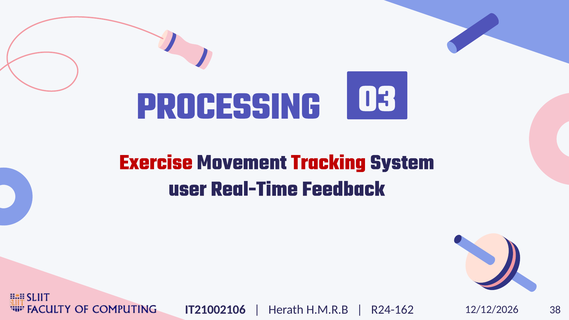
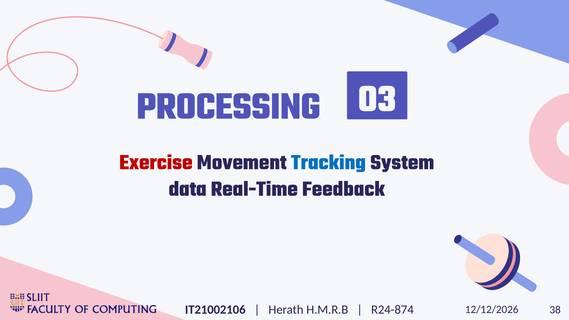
Tracking colour: red -> blue (328, 162)
user: user -> data (188, 189)
R24-162: R24-162 -> R24-874 (392, 310)
